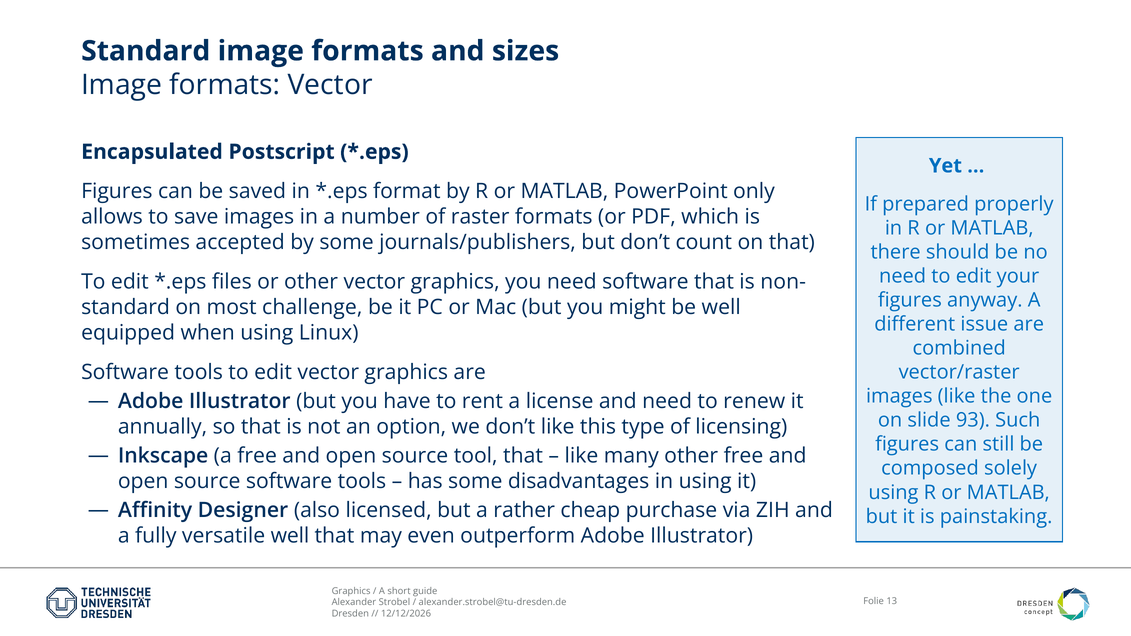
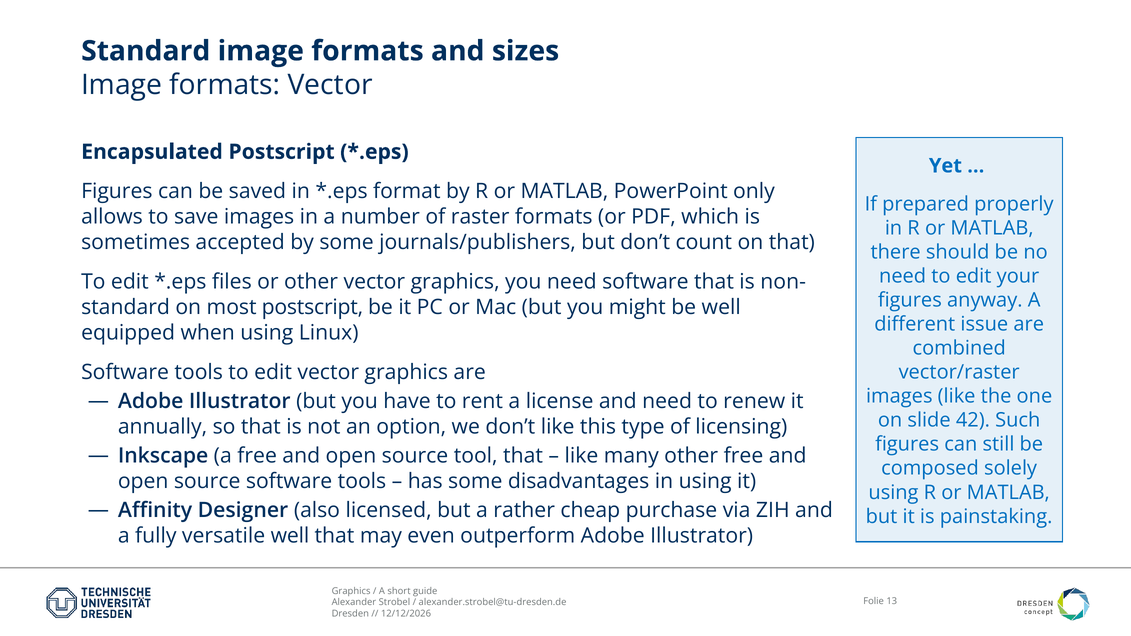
most challenge: challenge -> postscript (312, 307)
93: 93 -> 42 (973, 420)
